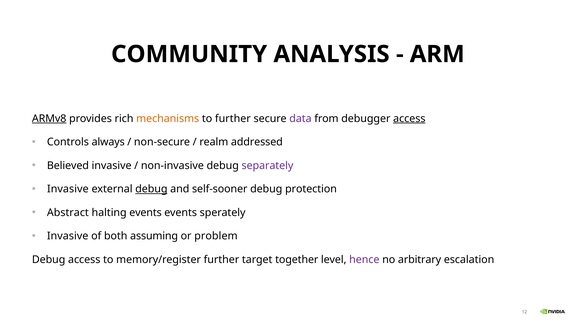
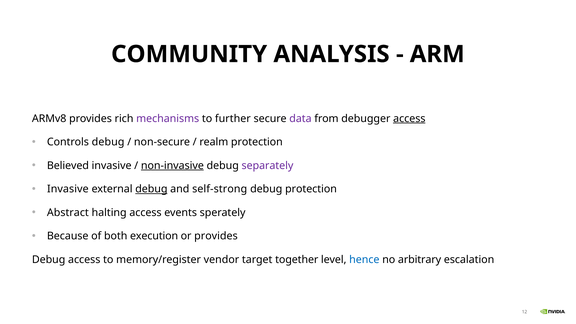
ARMv8 underline: present -> none (49, 118)
mechanisms colour: orange -> purple (168, 118)
Controls always: always -> debug (108, 142)
realm addressed: addressed -> protection (257, 142)
non-invasive underline: none -> present (172, 166)
self-sooner: self-sooner -> self-strong (220, 189)
halting events: events -> access (145, 213)
Invasive: Invasive -> Because (68, 236)
assuming: assuming -> execution (154, 236)
or problem: problem -> provides (216, 236)
memory/register further: further -> vendor (221, 260)
hence colour: purple -> blue (364, 260)
